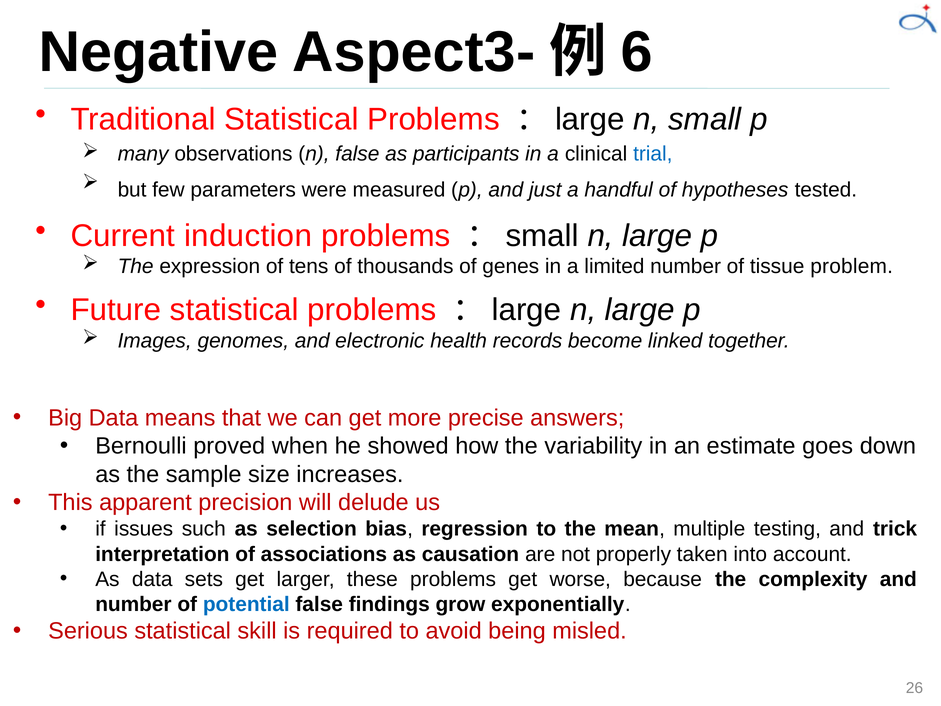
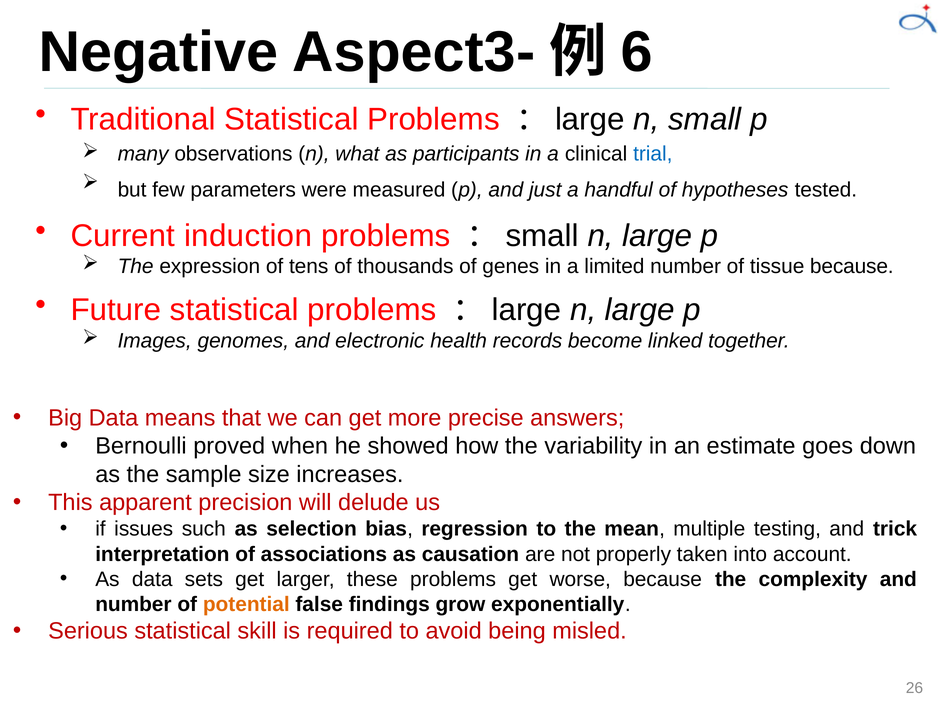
n false: false -> what (357, 154)
tissue problem: problem -> because (852, 266)
potential colour: blue -> orange (246, 604)
